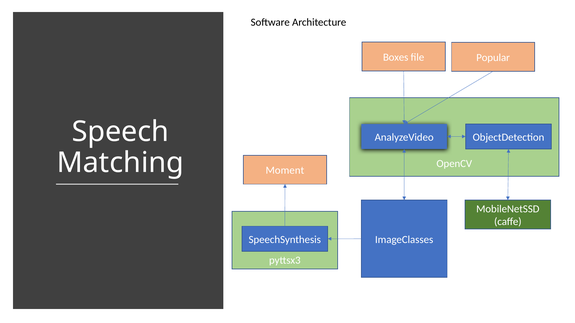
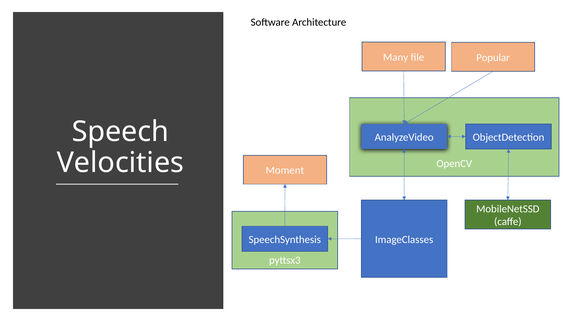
Boxes: Boxes -> Many (396, 57)
Matching: Matching -> Velocities (120, 163)
